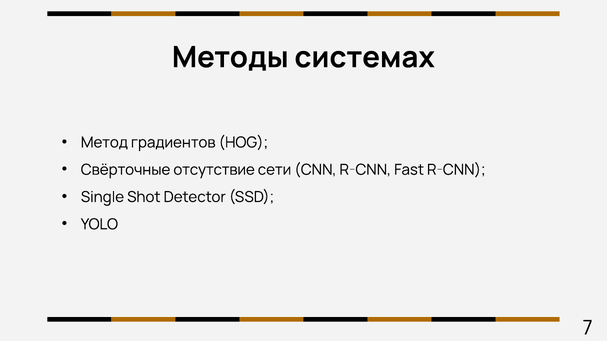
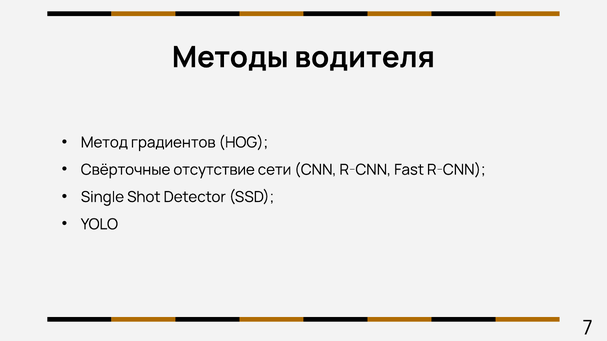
системах: системах -> водителя (365, 58)
